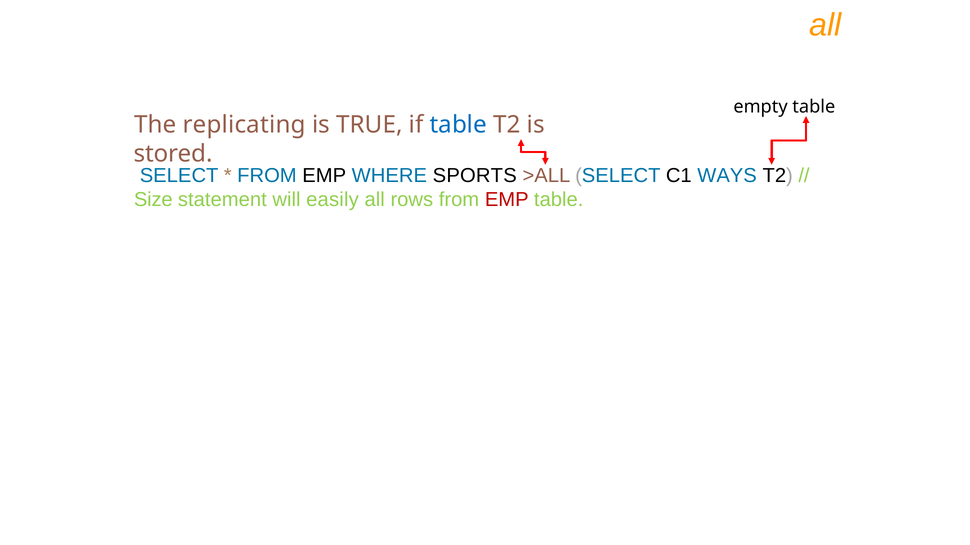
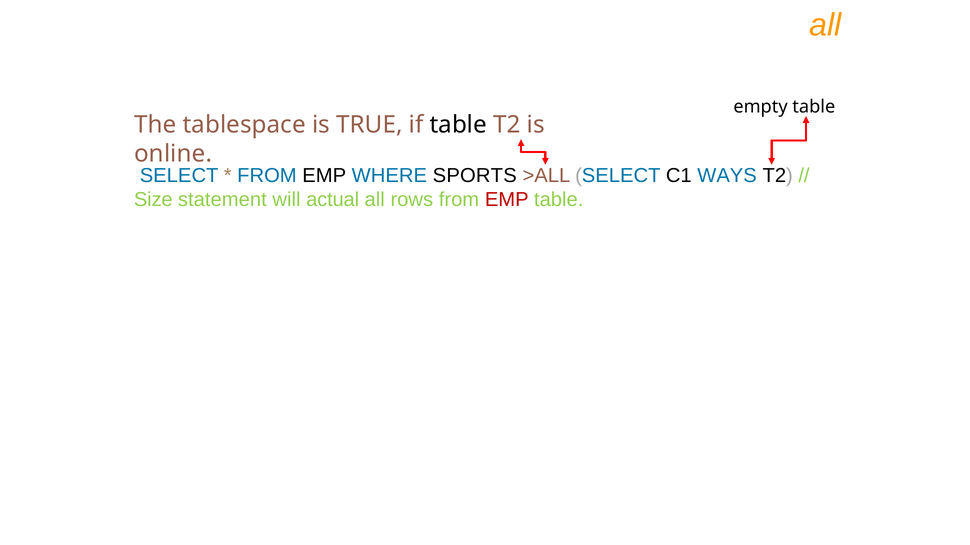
replicating: replicating -> tablespace (244, 125)
table colour: blue -> black (458, 125)
stored: stored -> online (173, 154)
easily: easily -> actual (333, 200)
